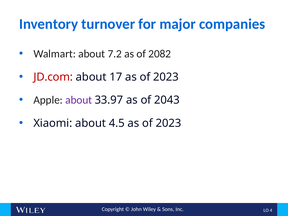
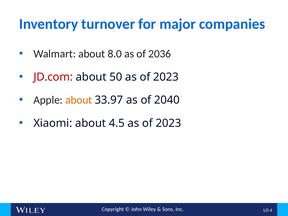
7.2: 7.2 -> 8.0 (115, 54)
2082: 2082 -> 2036 (160, 54)
17: 17 -> 50 (116, 77)
about colour: purple -> orange (79, 100)
2043: 2043 -> 2040 (167, 100)
